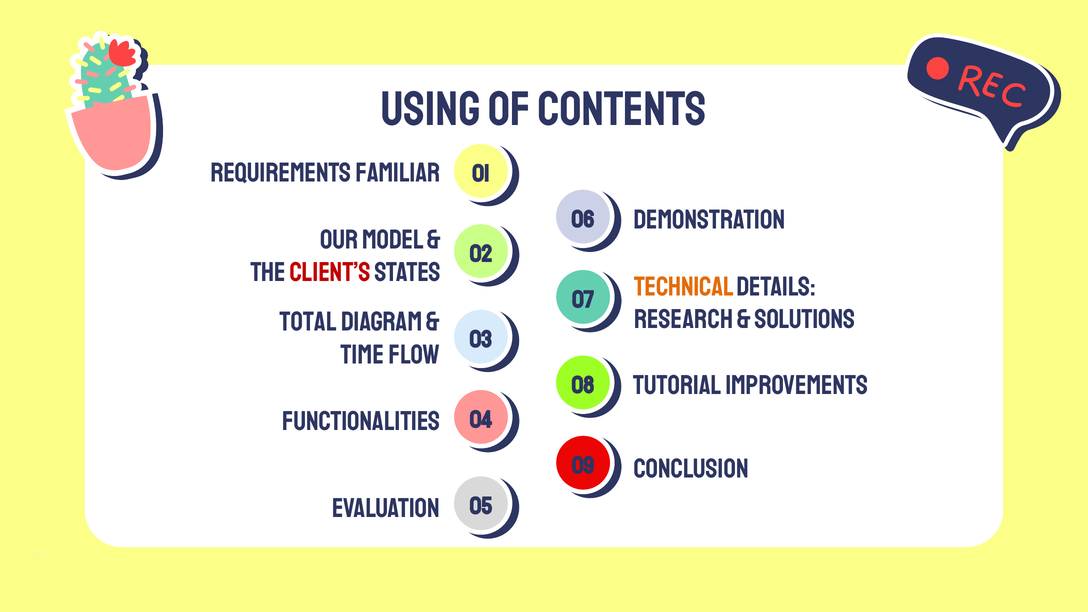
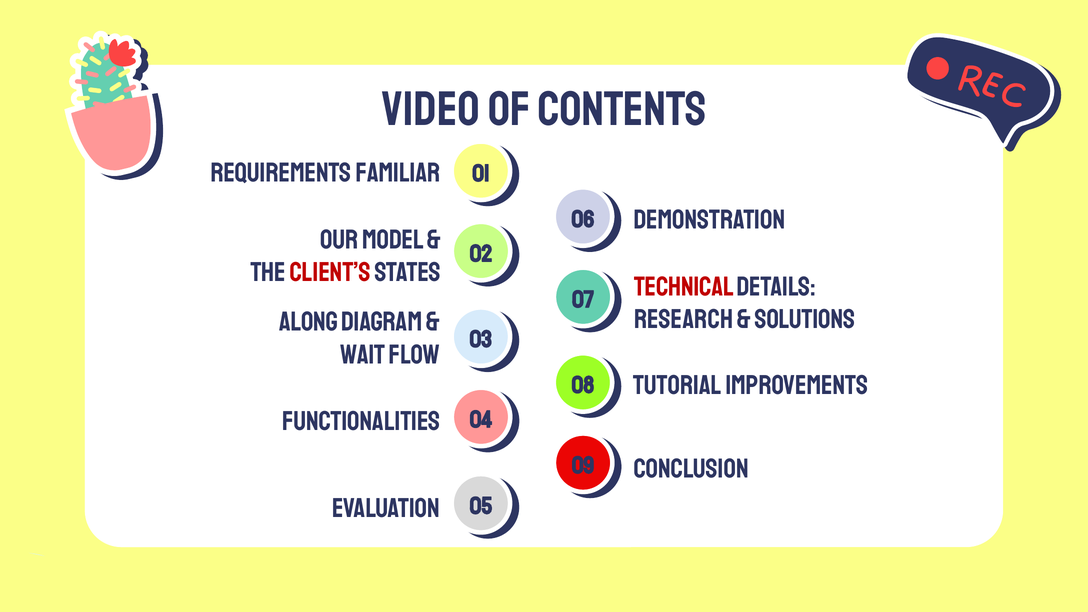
Using: Using -> Video (431, 109)
Technical colour: orange -> red (684, 287)
Total: Total -> Along (309, 322)
Time: Time -> Wait (363, 355)
